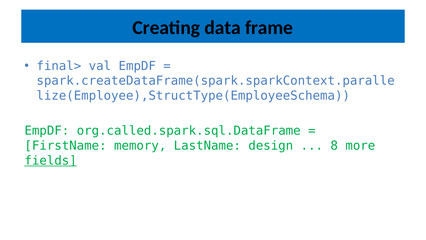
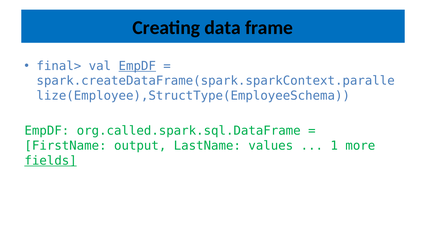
EmpDF underline: none -> present (137, 66)
memory: memory -> output (140, 145)
design: design -> values (271, 145)
8: 8 -> 1 (334, 145)
